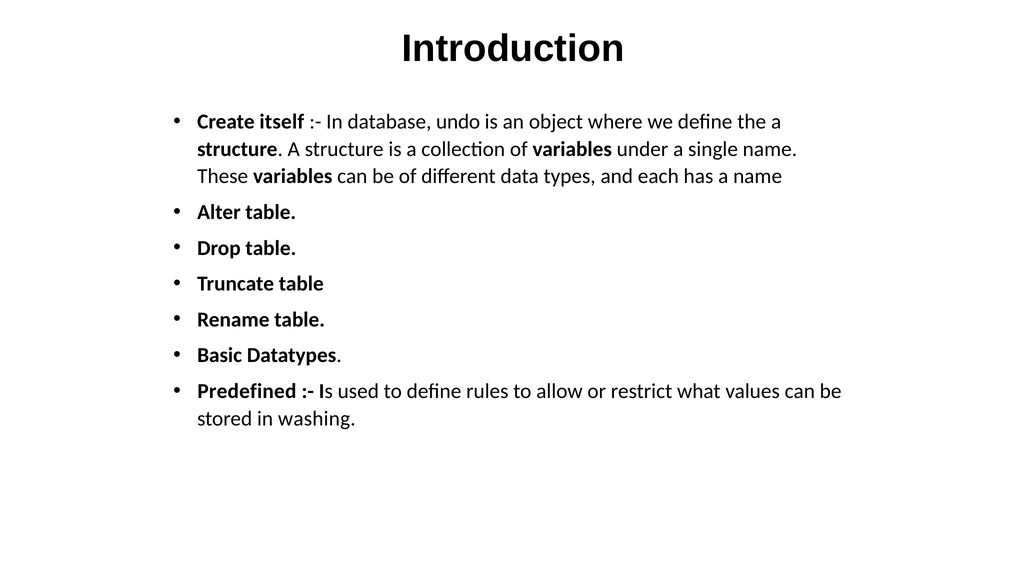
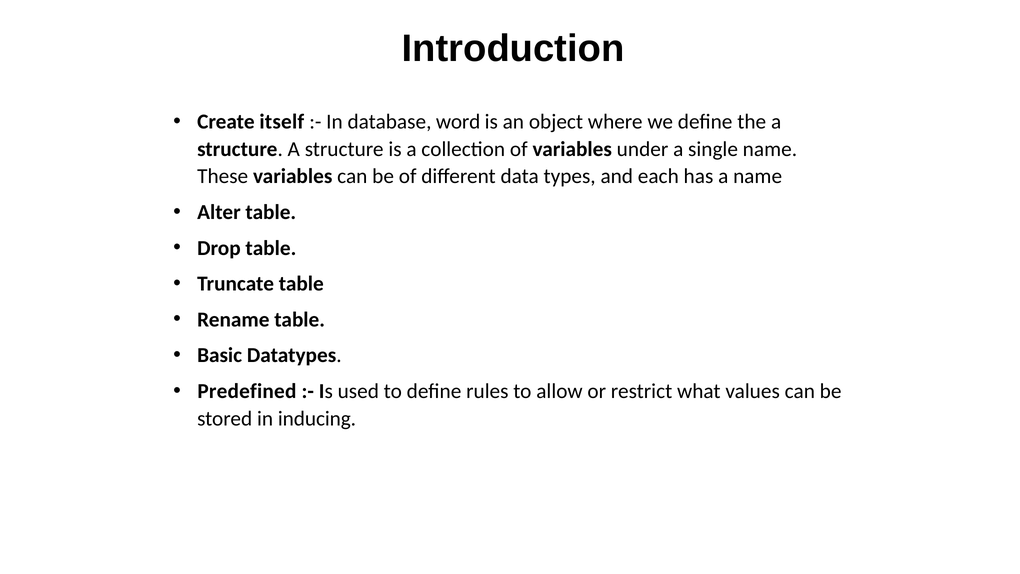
undo: undo -> word (458, 122)
washing: washing -> inducing (317, 418)
